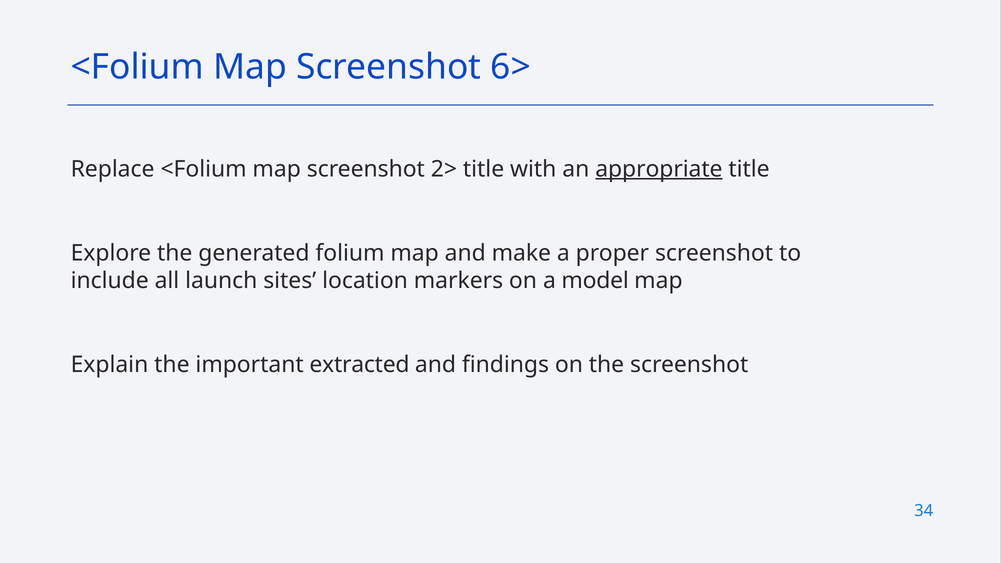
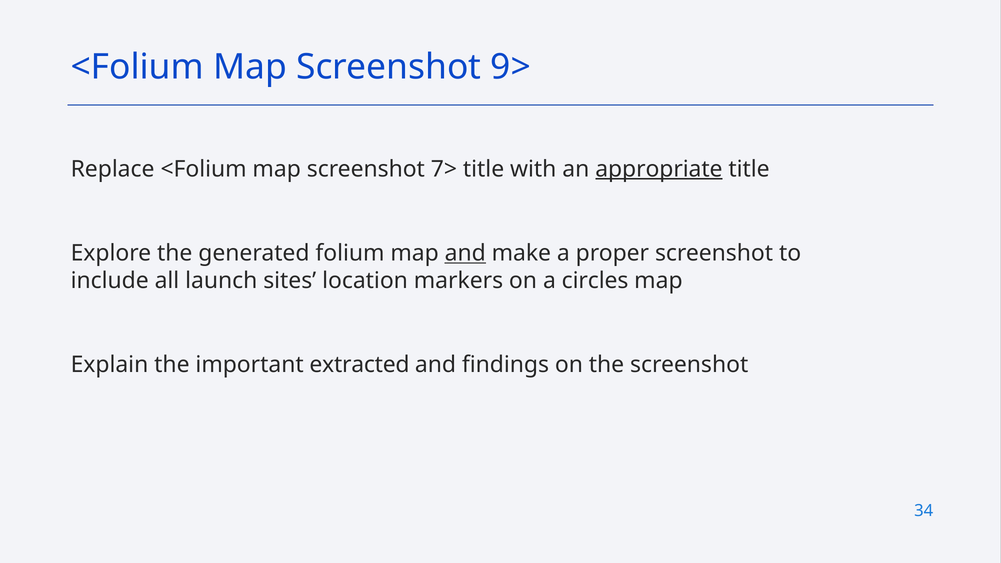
6>: 6> -> 9> (511, 67)
2>: 2> -> 7> (444, 169)
and underline: none -> present (465, 253)
model: model -> circles (595, 281)
